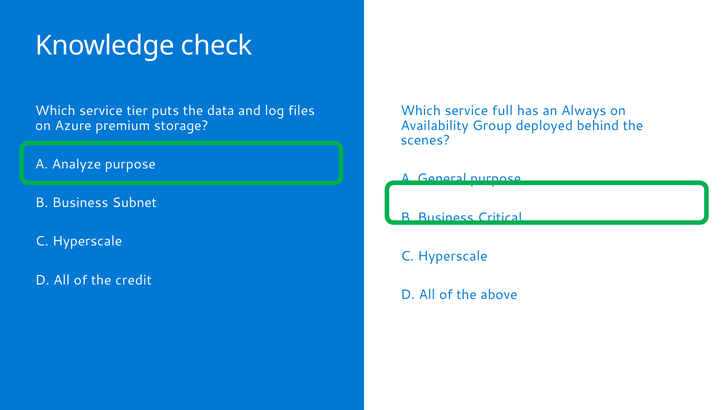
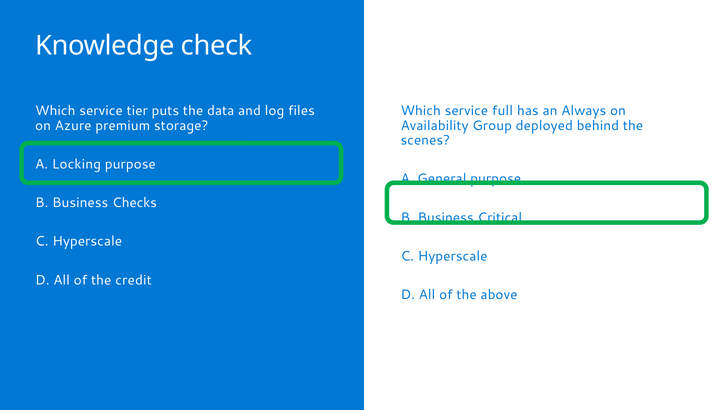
Analyze: Analyze -> Locking (76, 164)
Subnet: Subnet -> Checks (135, 203)
